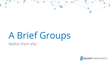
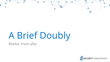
Groups: Groups -> Doubly (55, 36)
